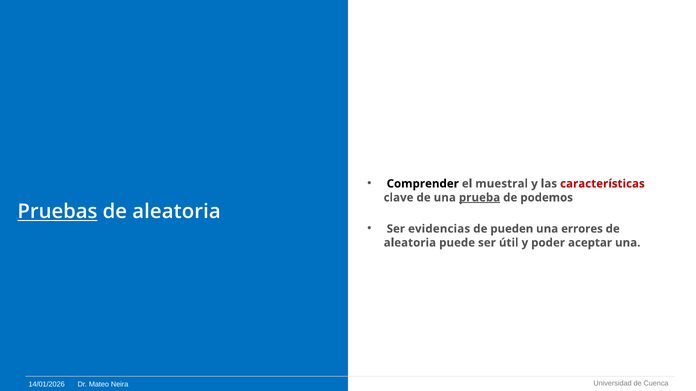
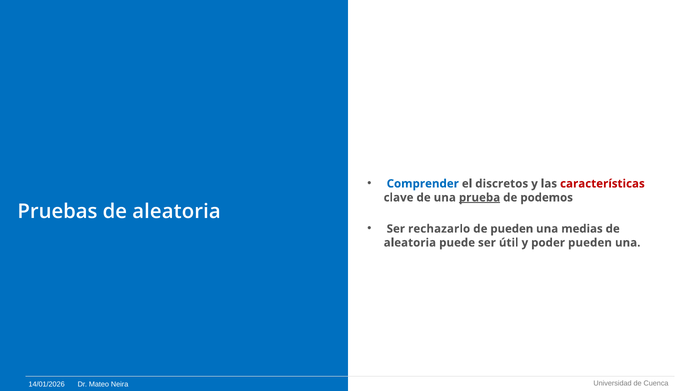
Comprender colour: black -> blue (423, 184)
muestral: muestral -> discretos (502, 184)
Pruebas underline: present -> none (57, 212)
evidencias: evidencias -> rechazarlo (439, 229)
errores: errores -> medias (582, 229)
poder aceptar: aceptar -> pueden (590, 243)
